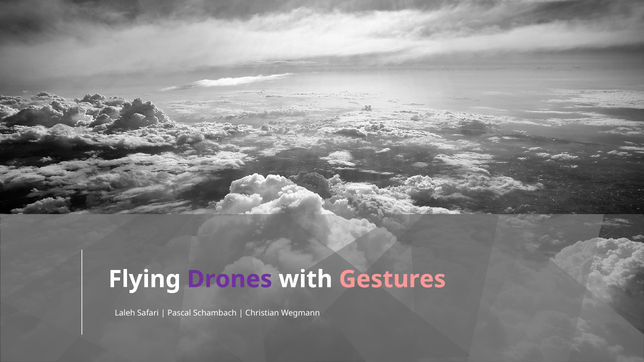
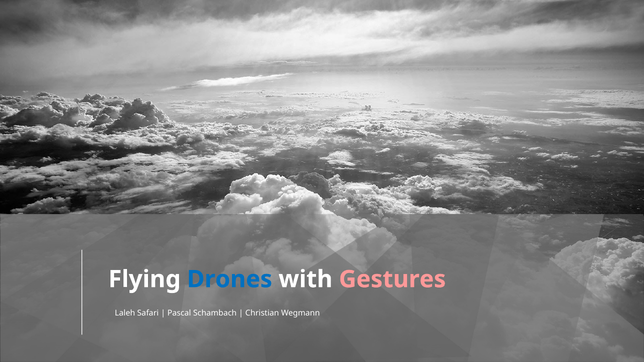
Drones colour: purple -> blue (230, 279)
